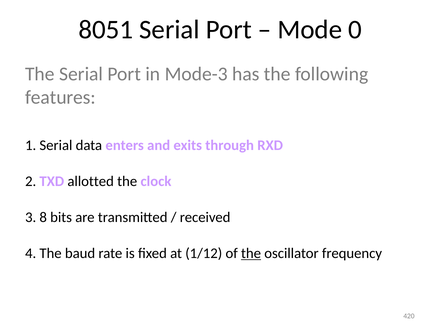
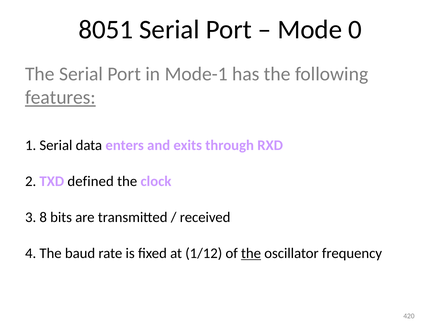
Mode-3: Mode-3 -> Mode-1 (196, 74)
features underline: none -> present (60, 97)
allotted: allotted -> defined (91, 181)
